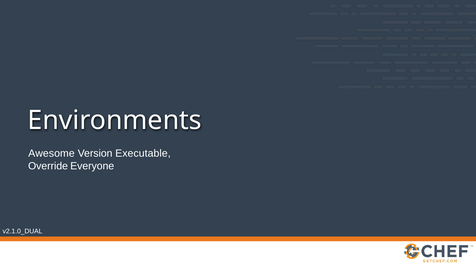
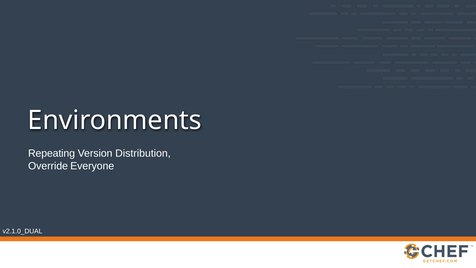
Awesome: Awesome -> Repeating (52, 153)
Executable: Executable -> Distribution (143, 153)
